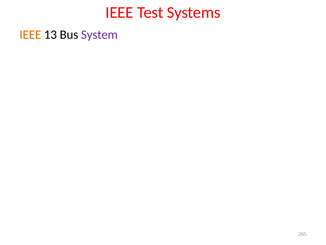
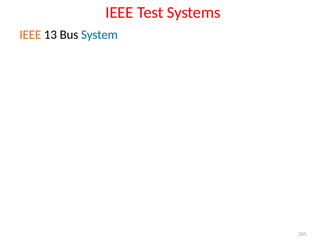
System colour: purple -> blue (99, 35)
